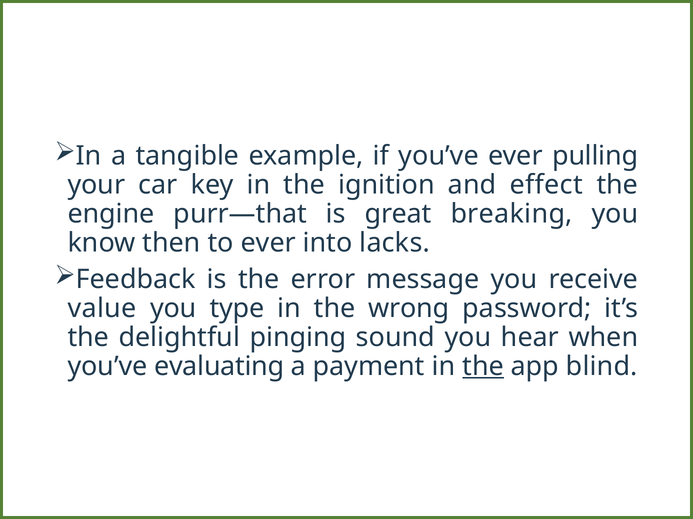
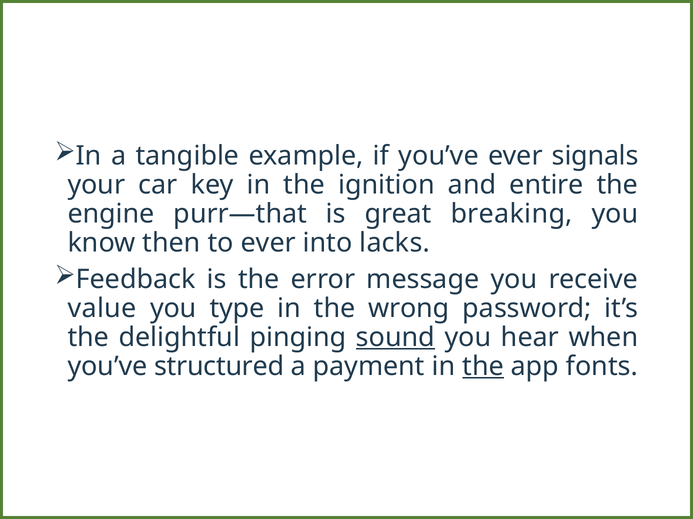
pulling: pulling -> signals (595, 156)
effect: effect -> entire (547, 185)
sound underline: none -> present (396, 338)
evaluating: evaluating -> structured (219, 367)
blind: blind -> fonts (602, 367)
